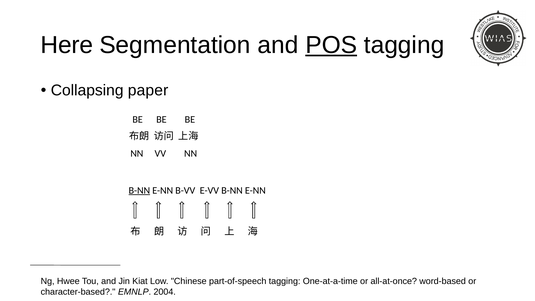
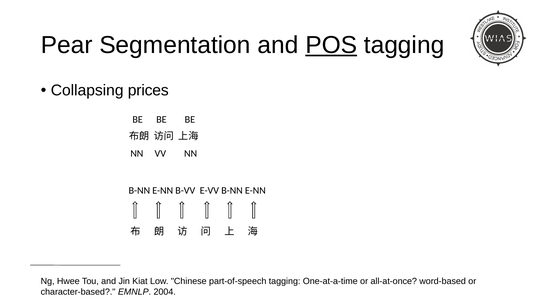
Here: Here -> Pear (67, 45)
paper: paper -> prices (148, 90)
B-NN underline: present -> none (139, 190)
